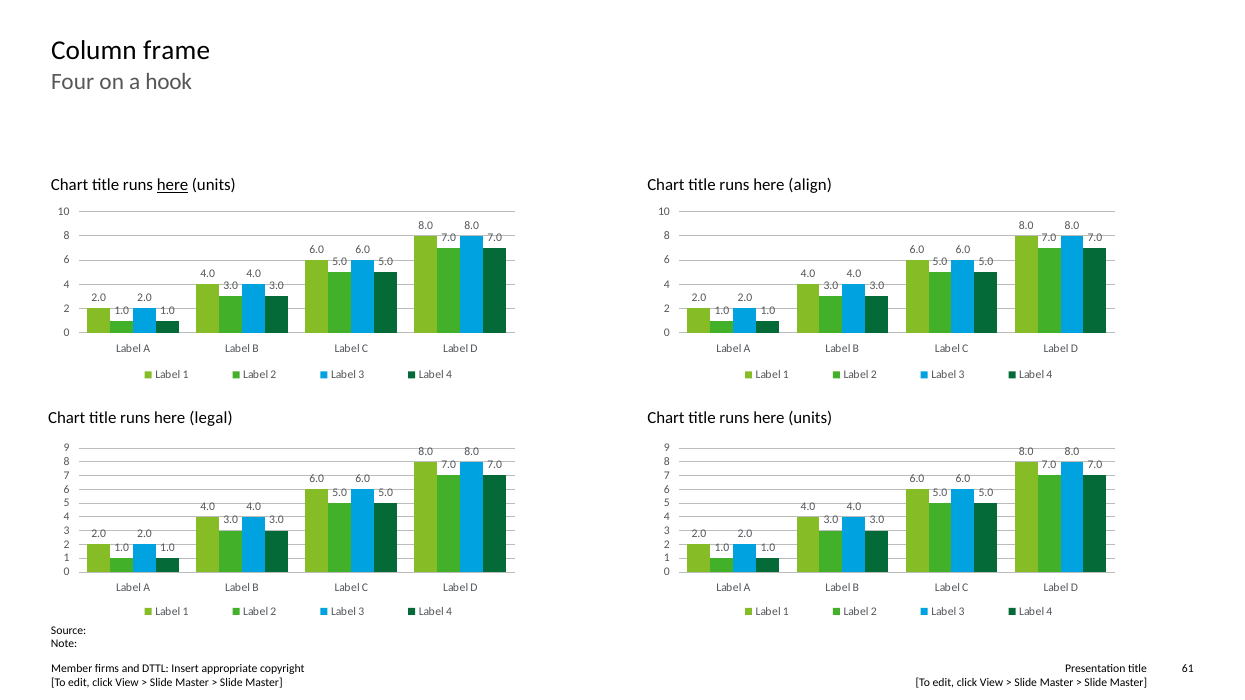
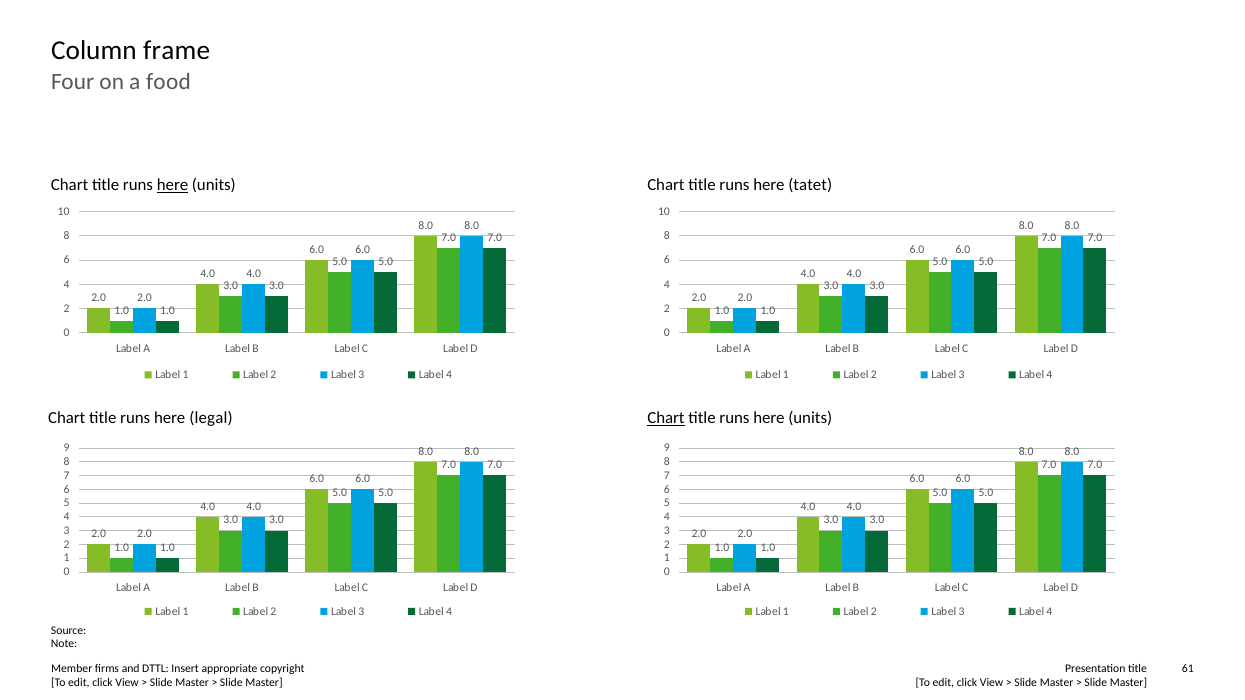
hook: hook -> food (168, 82)
align: align -> tatet (810, 185)
Chart underline: none -> present (666, 419)
